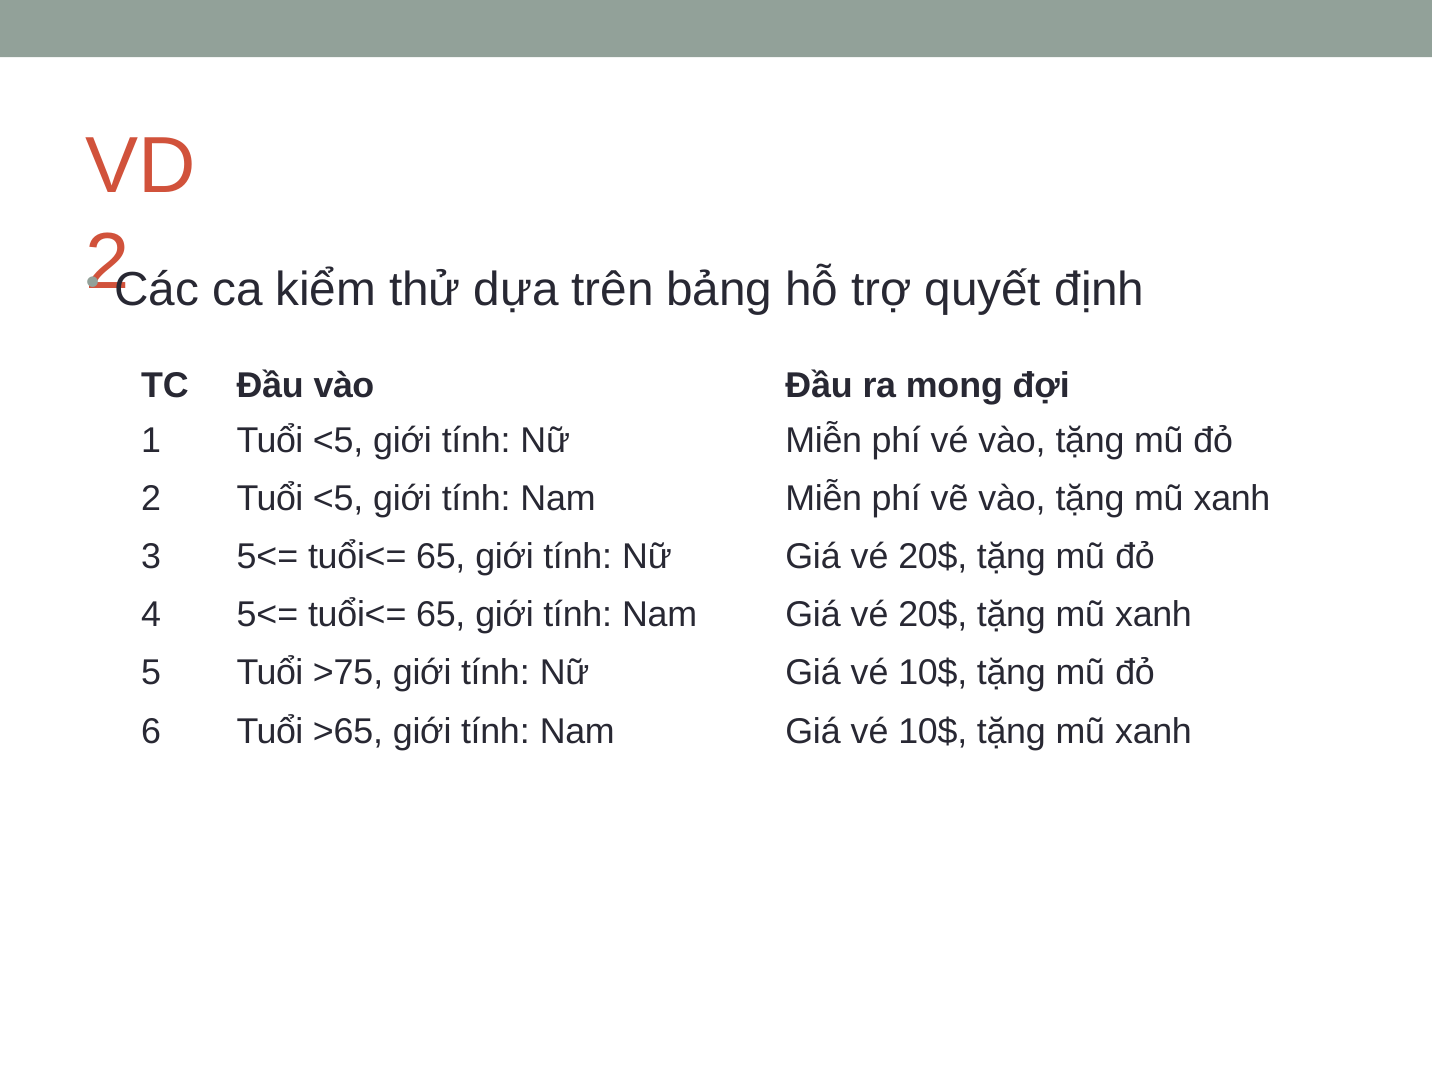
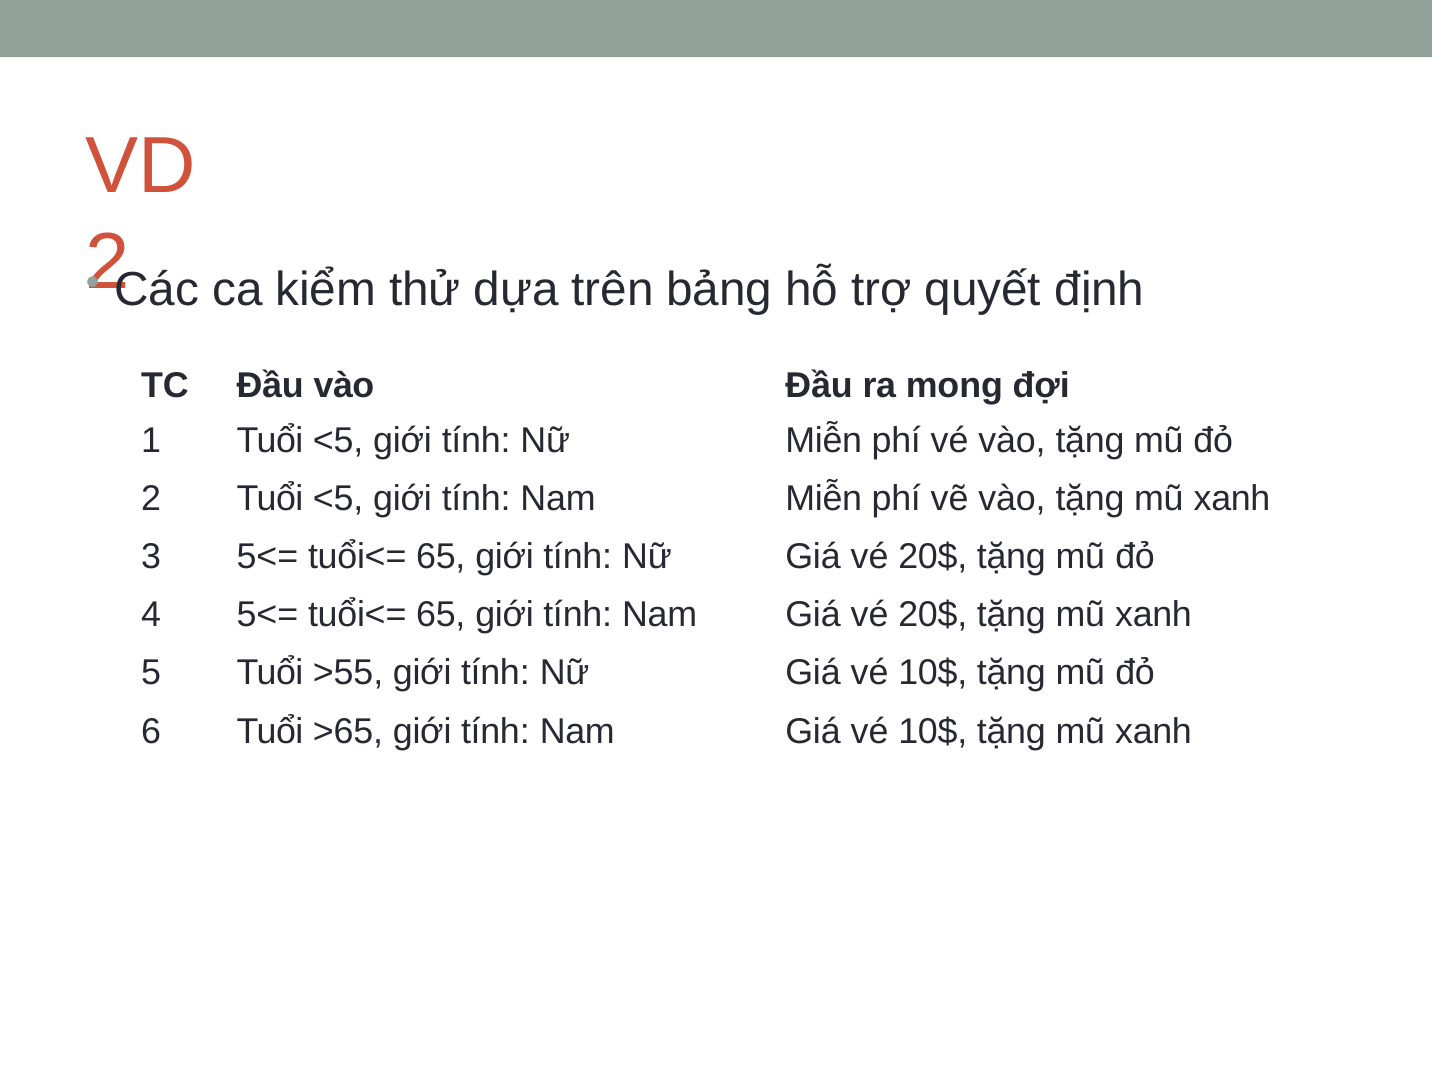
>75: >75 -> >55 (348, 673)
